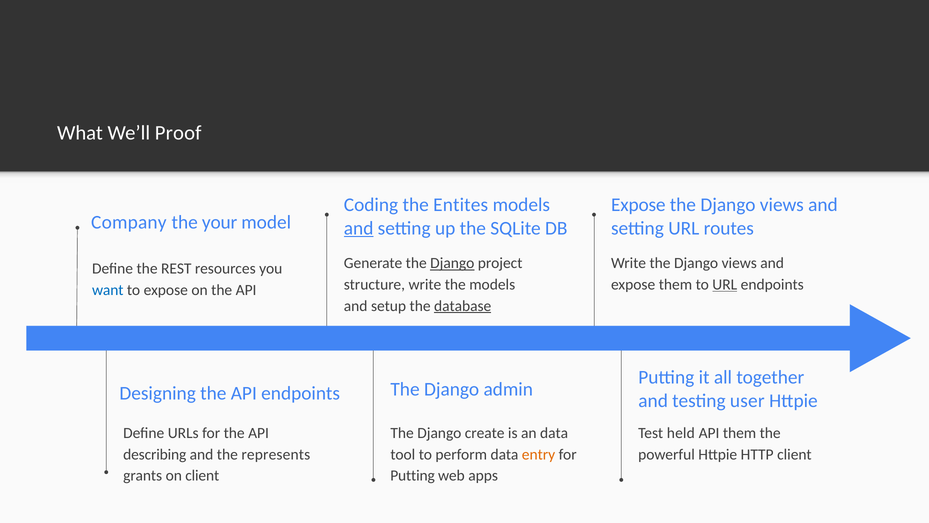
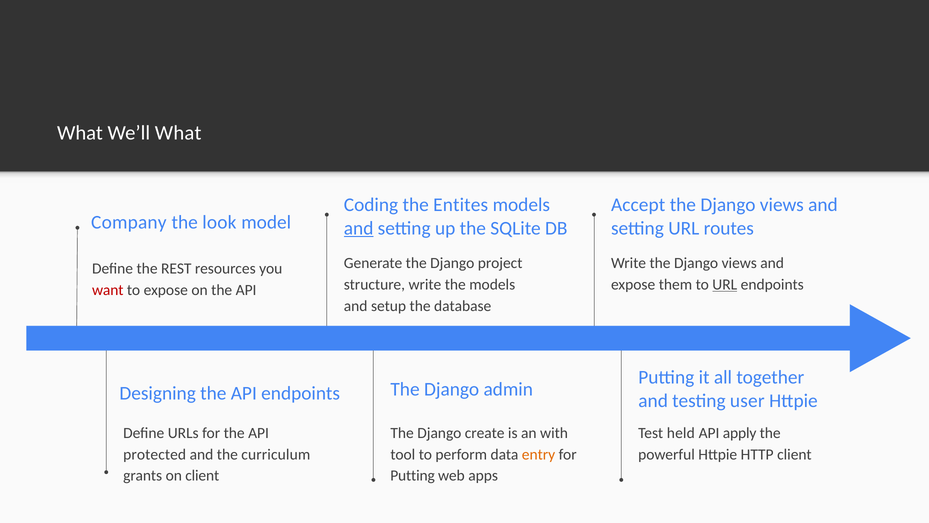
We’ll Proof: Proof -> What (178, 133)
Expose: Expose -> Accept (638, 205)
your: your -> look (219, 222)
Django underline: present -> none (452, 263)
want colour: blue -> red (108, 290)
database underline: present -> none (463, 306)
an data: data -> with (554, 433)
API them: them -> apply (740, 433)
describing: describing -> protected (155, 454)
represents: represents -> curriculum (276, 454)
